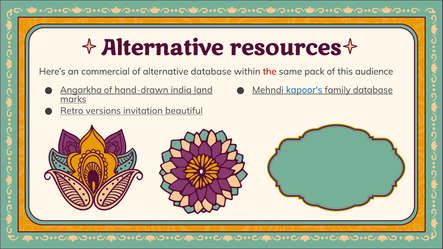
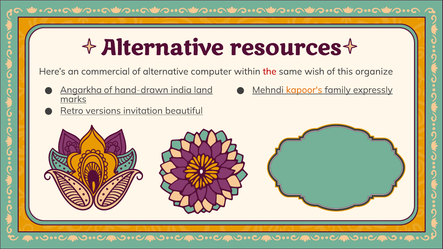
alternative database: database -> computer (211, 72)
pack: pack -> wish (314, 72)
audience: audience -> organize (374, 72)
kapoor's colour: blue -> orange (304, 90)
family database: database -> expressly (373, 90)
